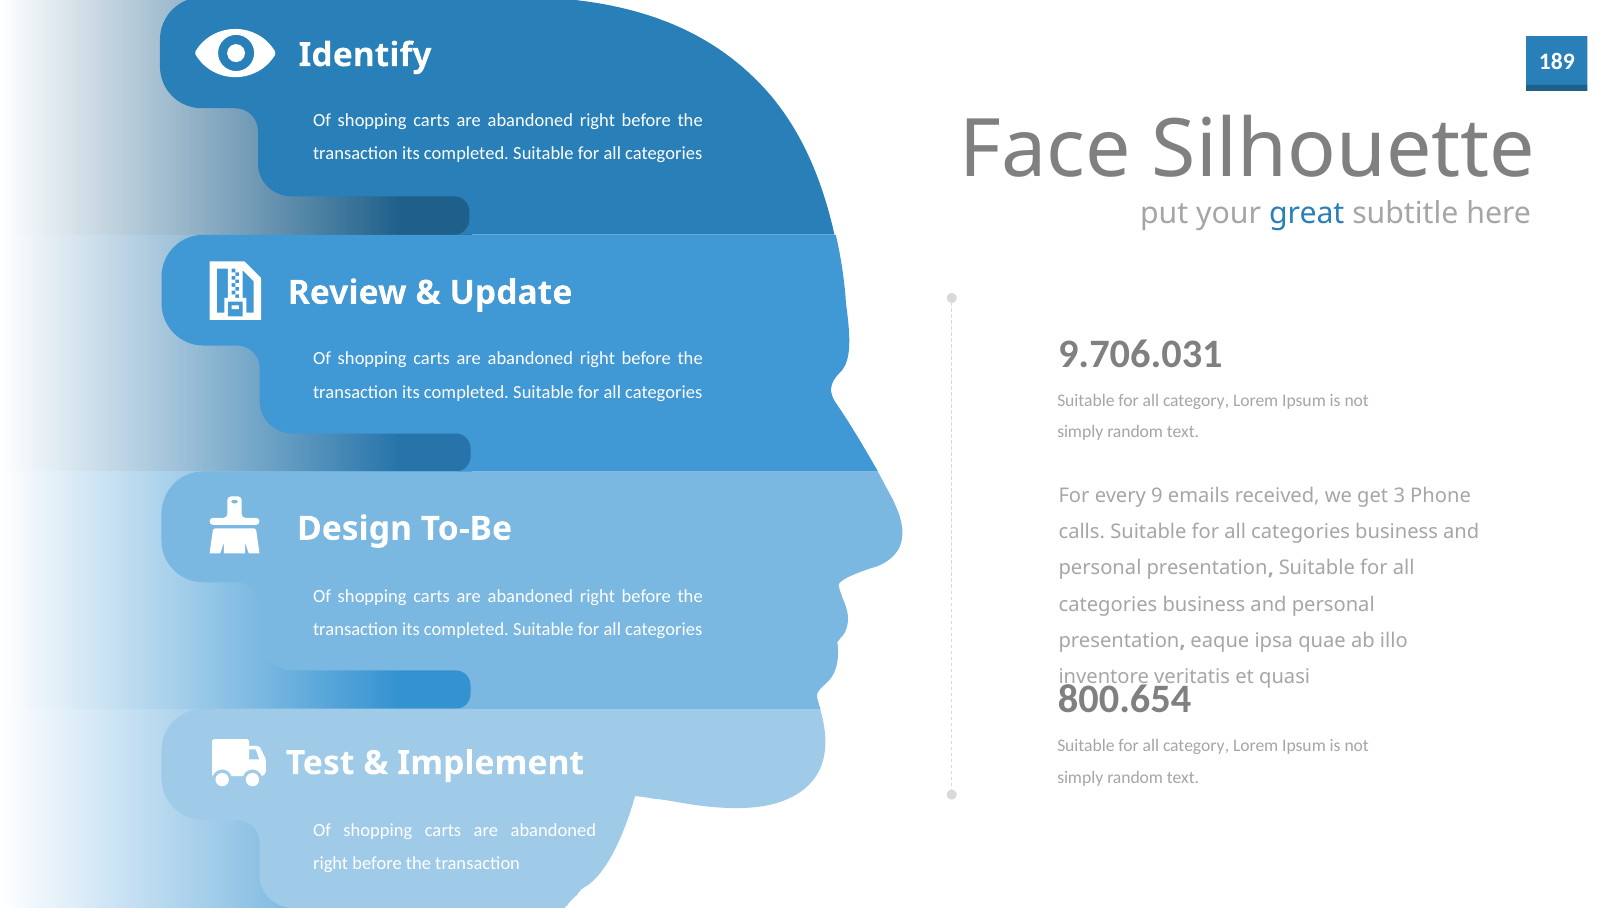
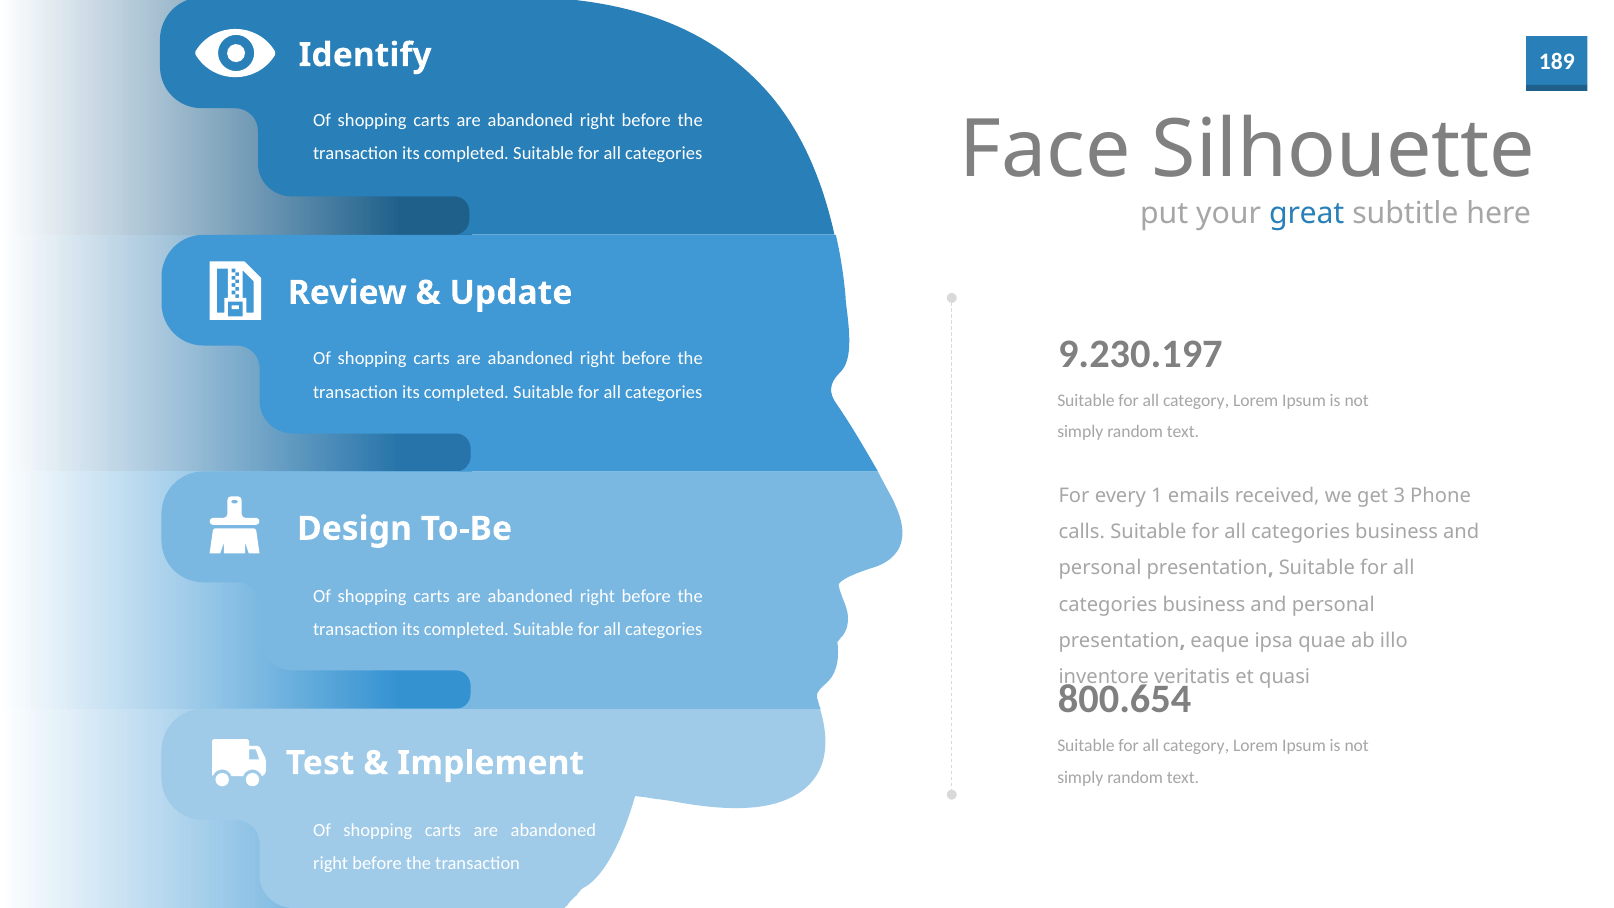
9.706.031: 9.706.031 -> 9.230.197 (1140, 354)
9: 9 -> 1 (1157, 495)
